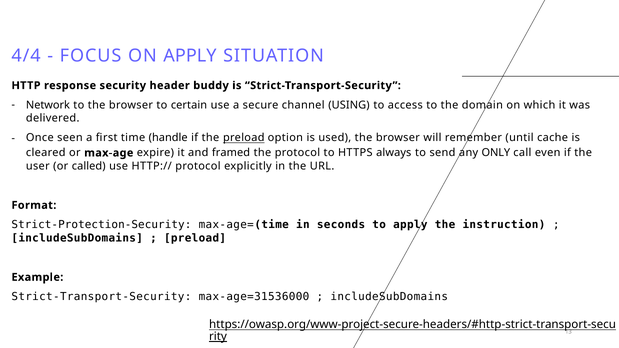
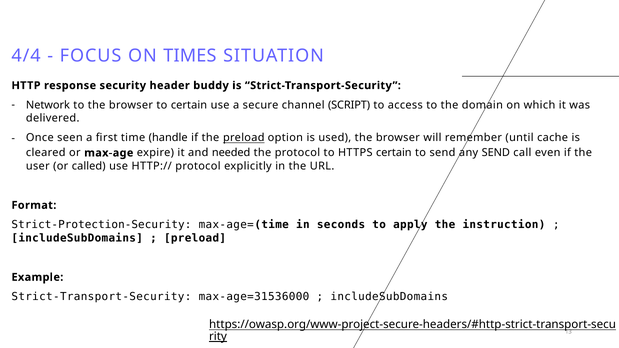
ON APPLY: APPLY -> TIMES (190, 56)
USING: USING -> SCRIPT (349, 105)
framed: framed -> needed (231, 153)
HTTPS always: always -> certain (394, 153)
any ONLY: ONLY -> SEND (496, 153)
